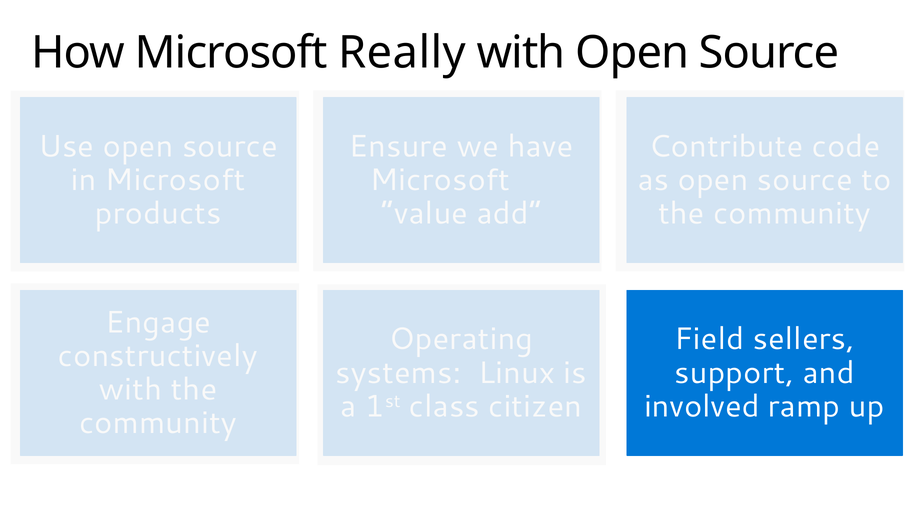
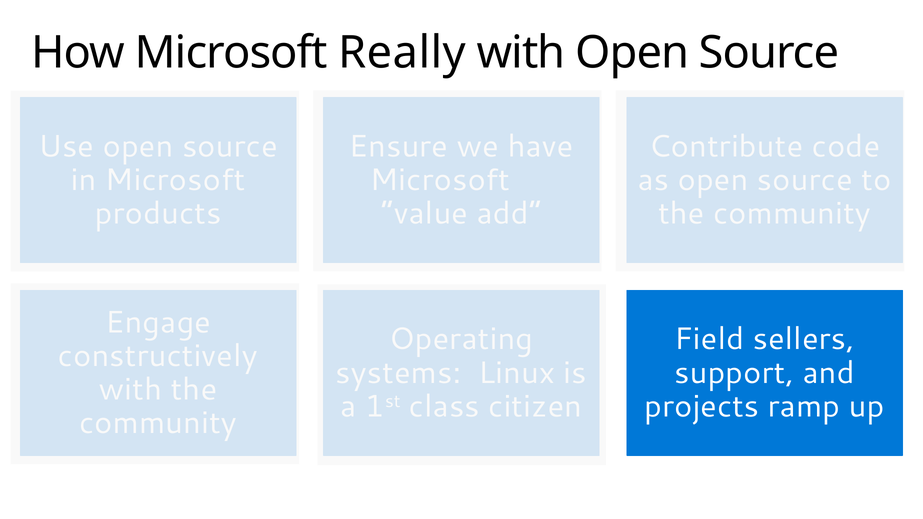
involved: involved -> projects (702, 406)
